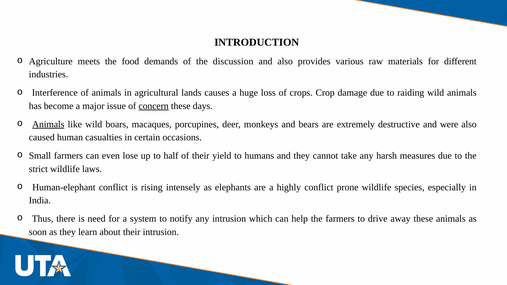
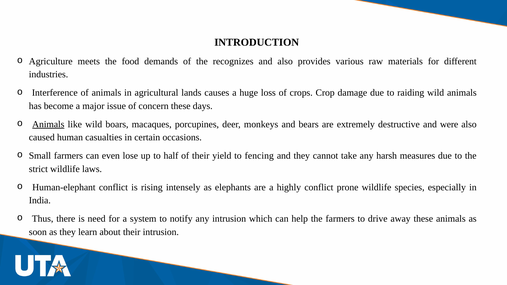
discussion: discussion -> recognizes (233, 61)
concern underline: present -> none (154, 106)
humans: humans -> fencing (259, 156)
